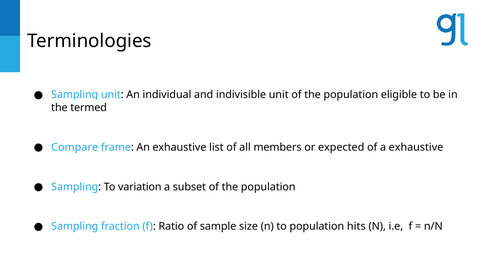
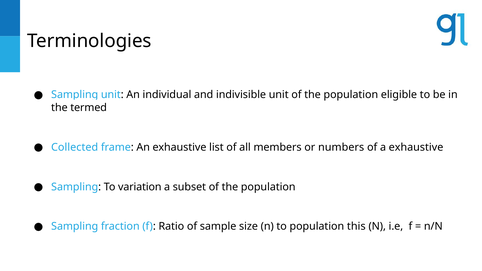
Compare: Compare -> Collected (75, 147)
expected: expected -> numbers (341, 147)
hits: hits -> this (356, 227)
